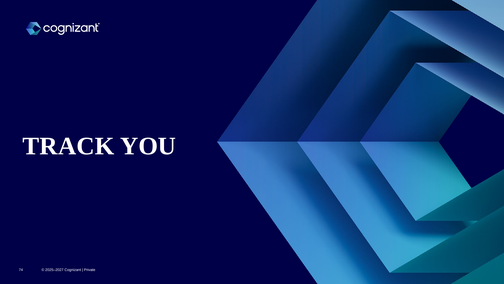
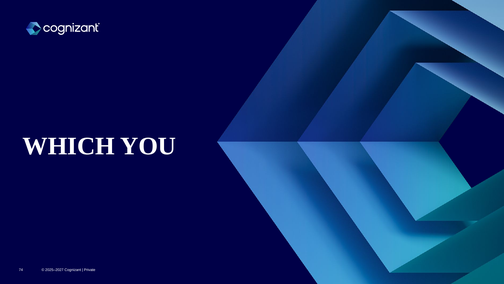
TRACK: TRACK -> WHICH (69, 146)
